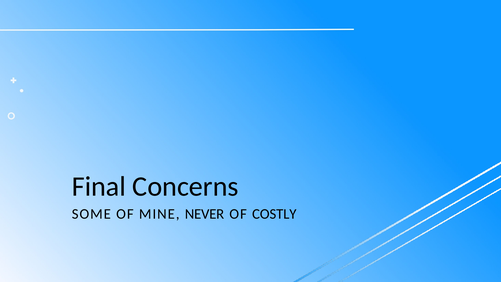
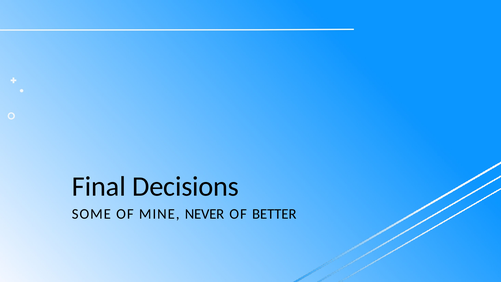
Concerns: Concerns -> Decisions (186, 187)
COSTLY: COSTLY -> BETTER (274, 214)
